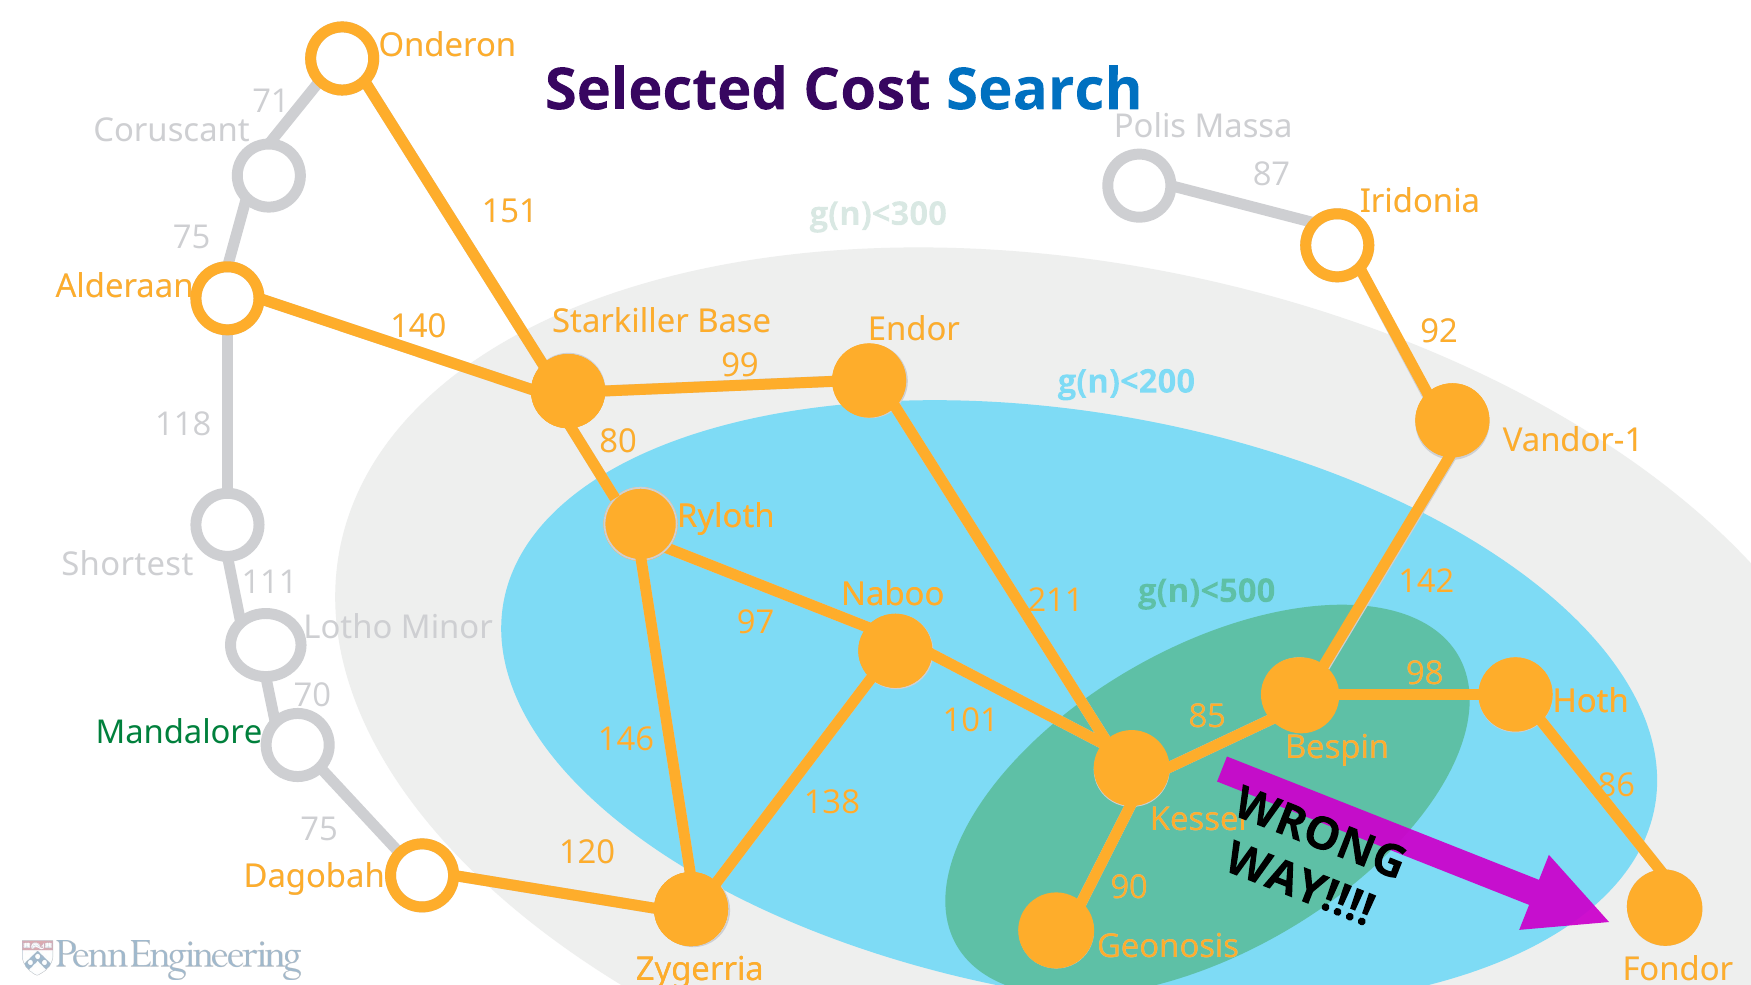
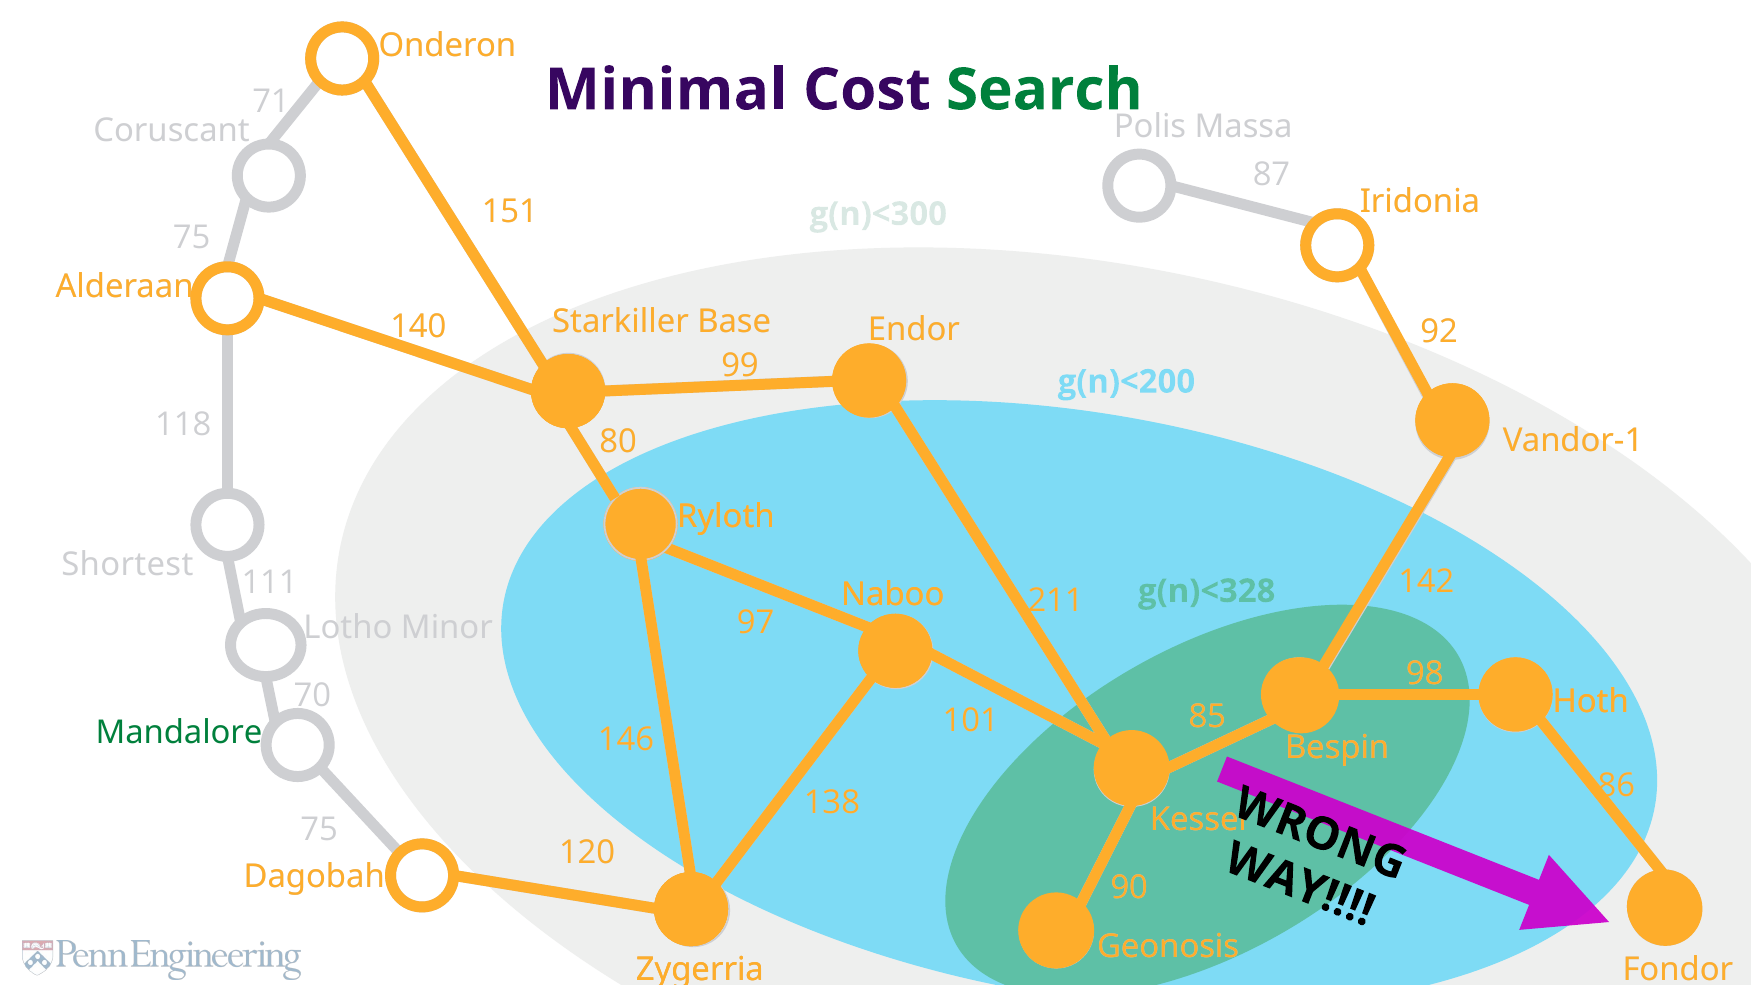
Selected: Selected -> Minimal (666, 90)
Search colour: blue -> green (1044, 90)
g(n)<500: g(n)<500 -> g(n)<328 (1207, 591)
